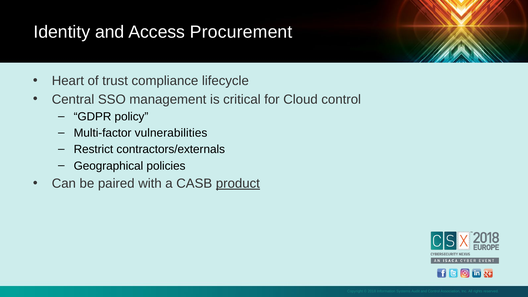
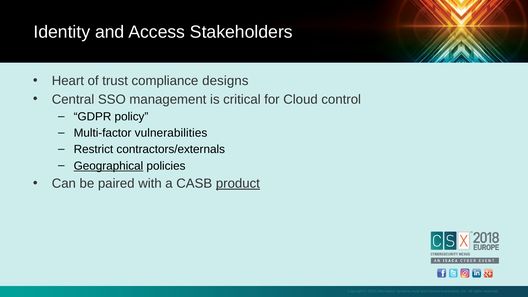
Procurement: Procurement -> Stakeholders (241, 32)
lifecycle: lifecycle -> designs (225, 81)
Geographical underline: none -> present (108, 166)
